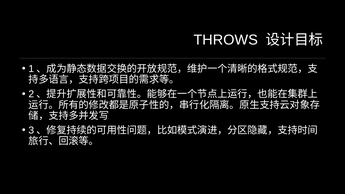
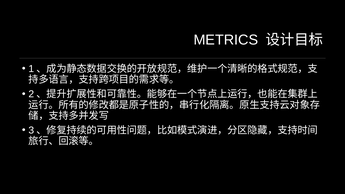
THROWS: THROWS -> METRICS (226, 40)
